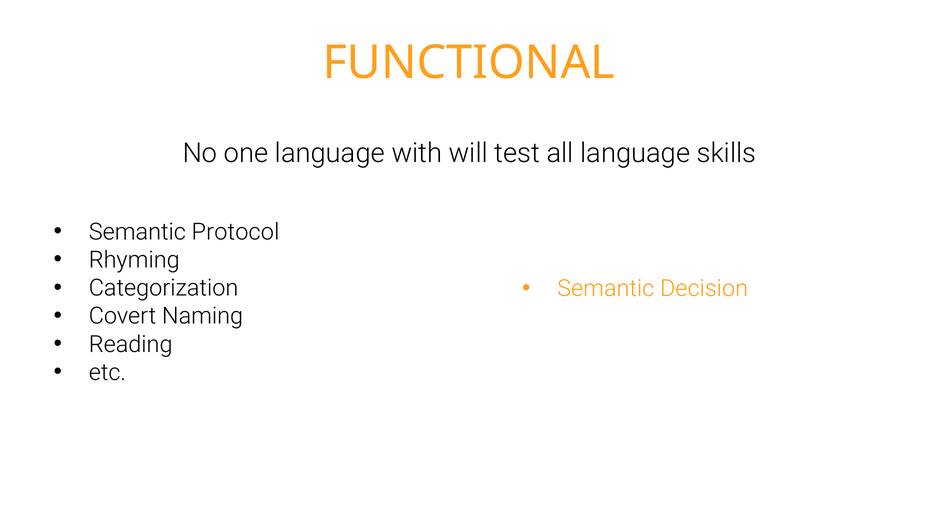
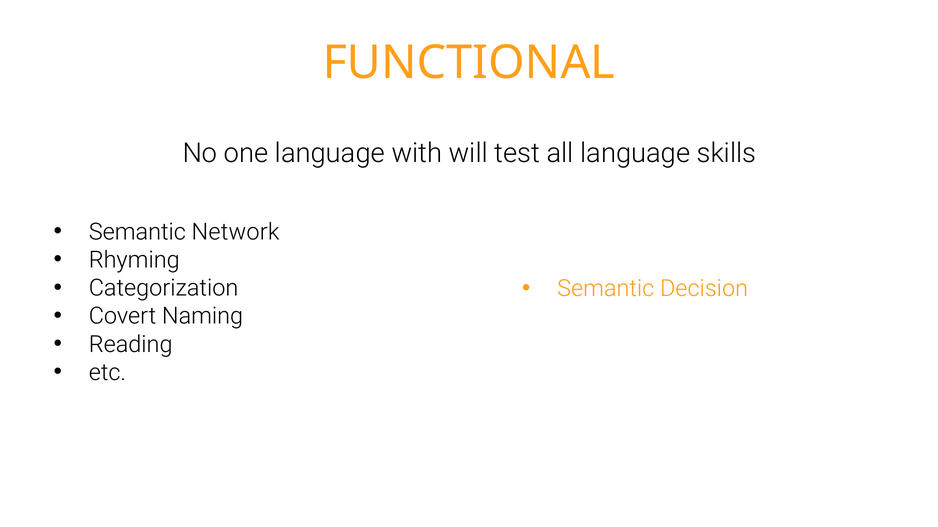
Protocol: Protocol -> Network (236, 232)
